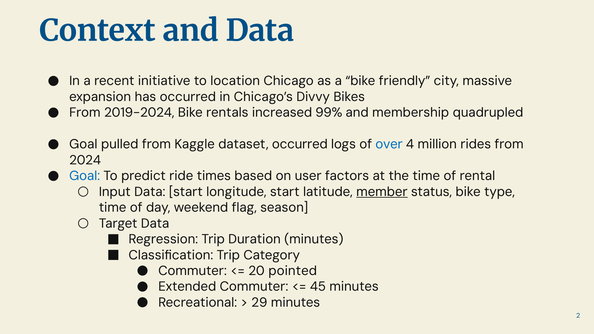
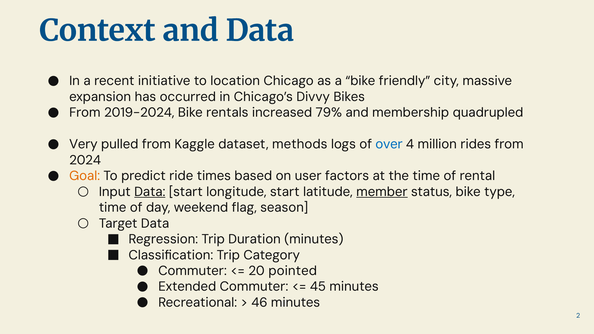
99%: 99% -> 79% (329, 113)
Goal: Goal -> Very (83, 144)
dataset occurred: occurred -> methods (300, 144)
Goal colour: blue -> orange (85, 176)
Data underline: none -> present (150, 192)
29: 29 -> 46 (259, 303)
